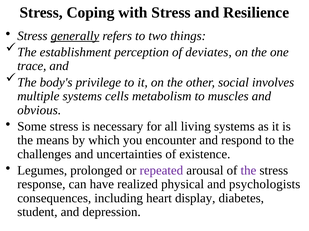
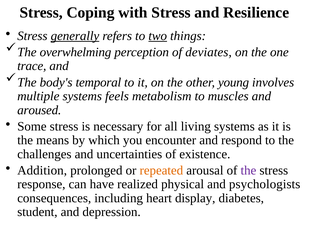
two underline: none -> present (158, 36)
establishment: establishment -> overwhelming (76, 52)
privilege: privilege -> temporal (98, 83)
social: social -> young (234, 83)
cells: cells -> feels (117, 96)
obvious: obvious -> aroused (39, 110)
Legumes: Legumes -> Addition (42, 171)
repeated colour: purple -> orange (161, 171)
